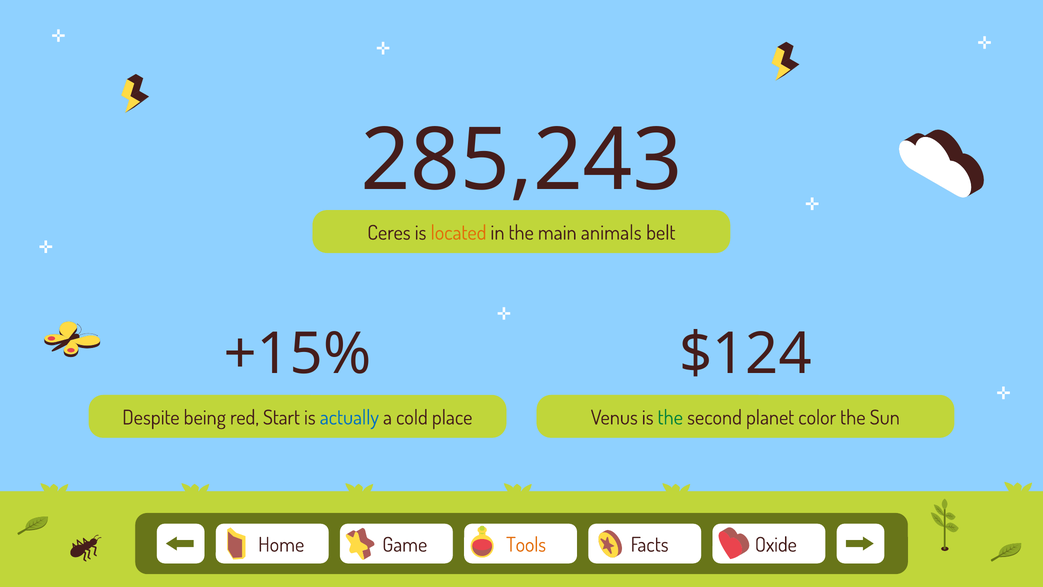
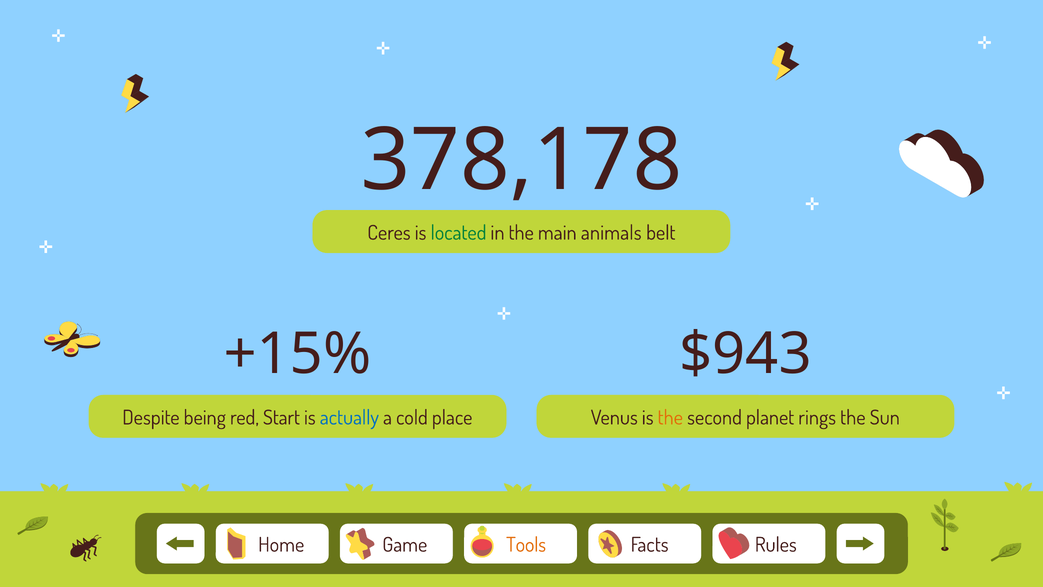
285,243: 285,243 -> 378,178 (521, 160)
located colour: orange -> green (459, 233)
$124: $124 -> $943 (746, 354)
the colour: green -> orange (670, 418)
color: color -> rings (817, 418)
Oxide: Oxide -> Rules (776, 545)
